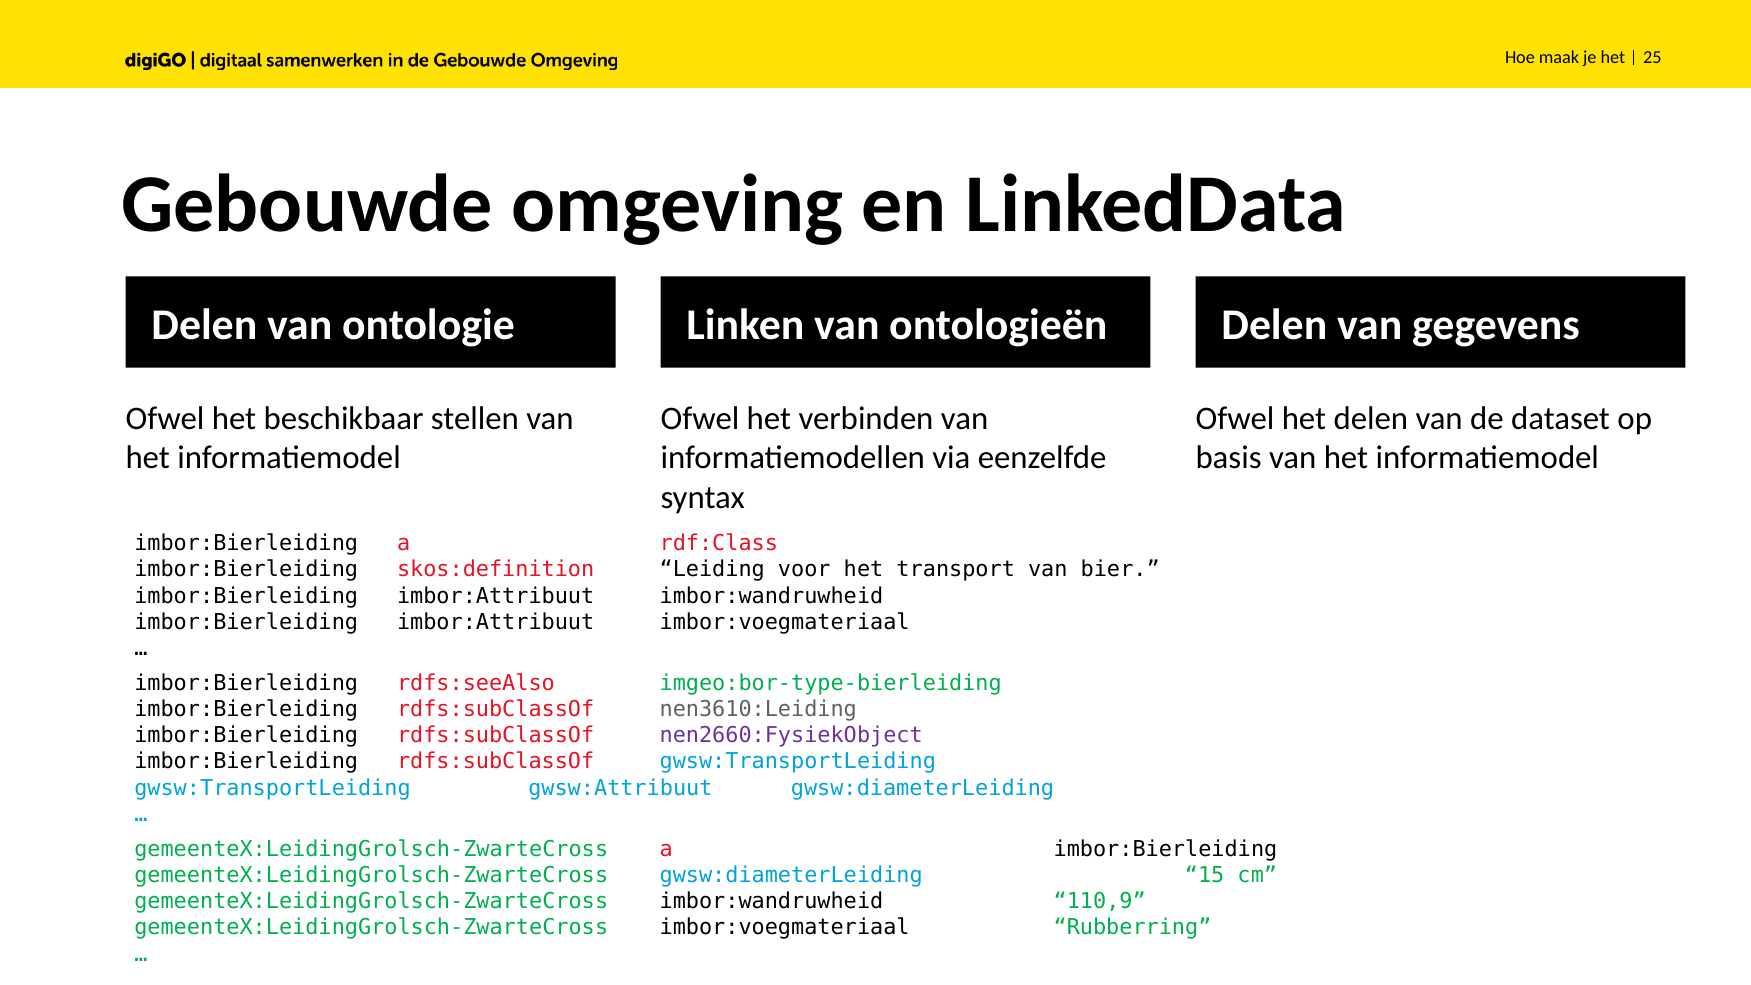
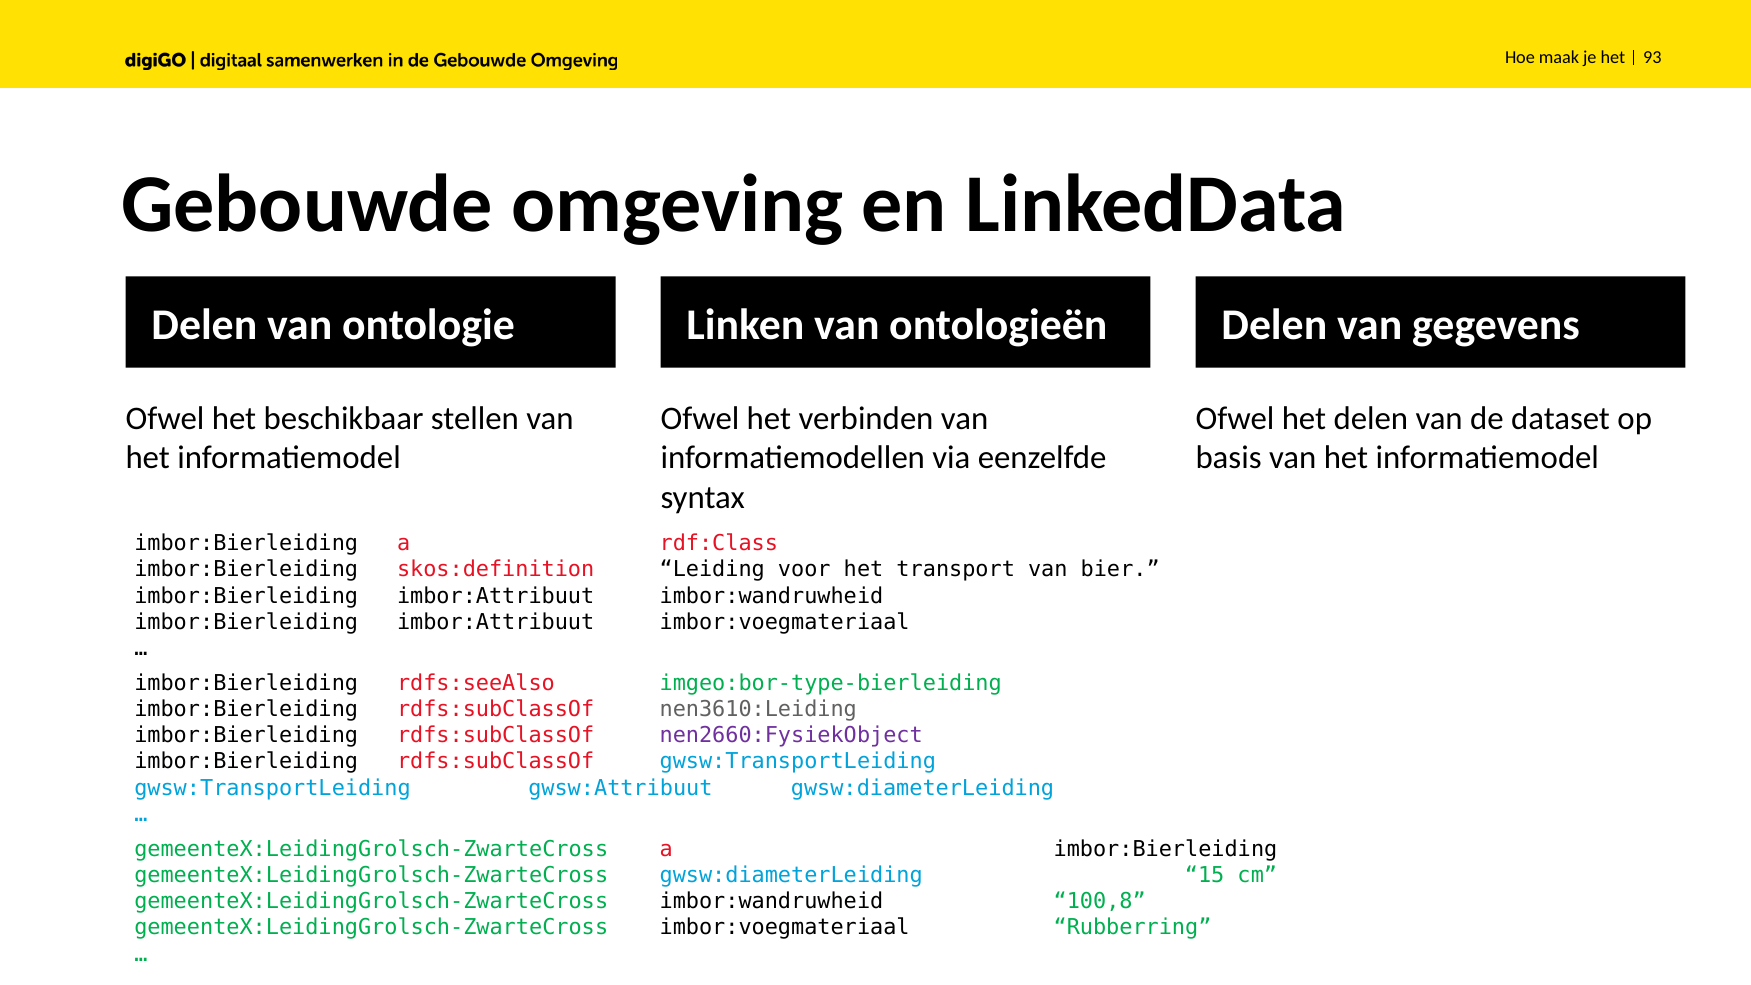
25: 25 -> 93 (1652, 58)
110,9: 110,9 -> 100,8 (1100, 901)
